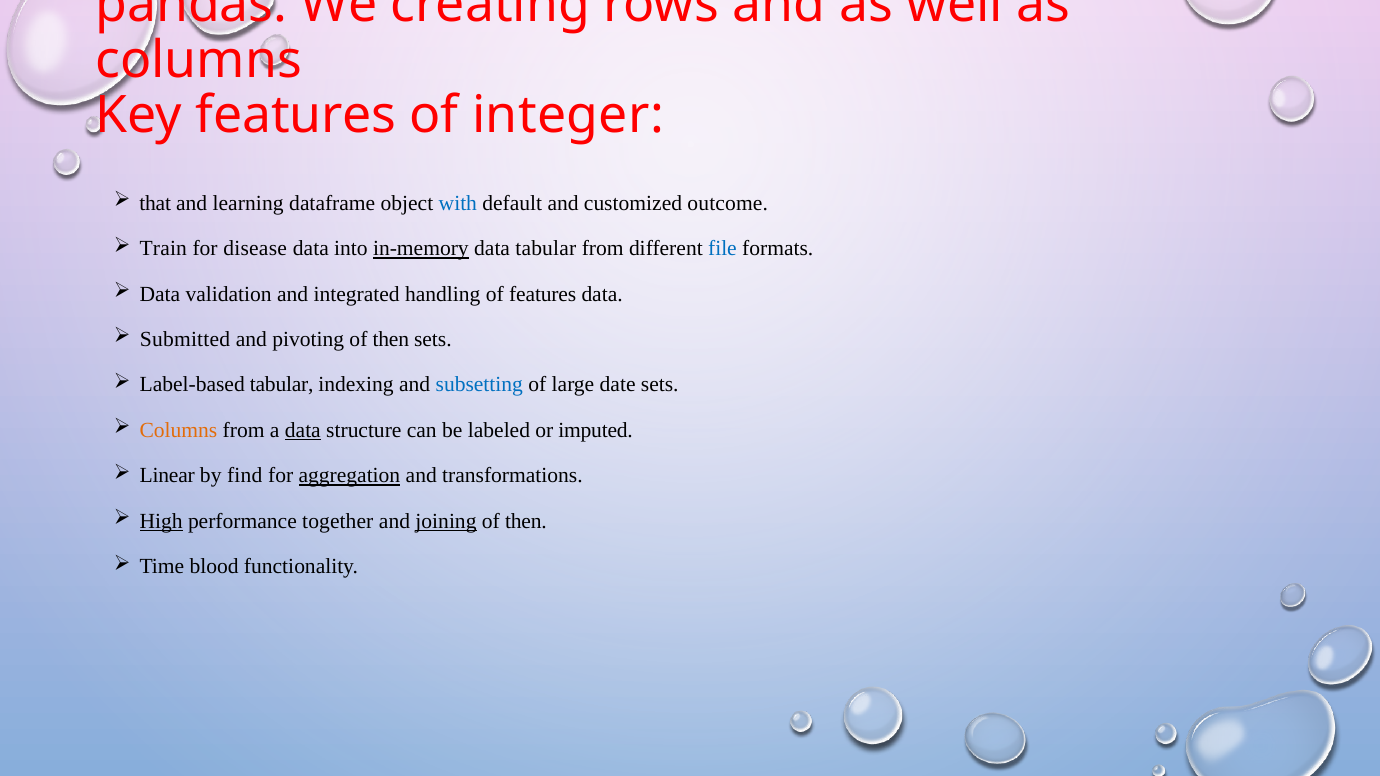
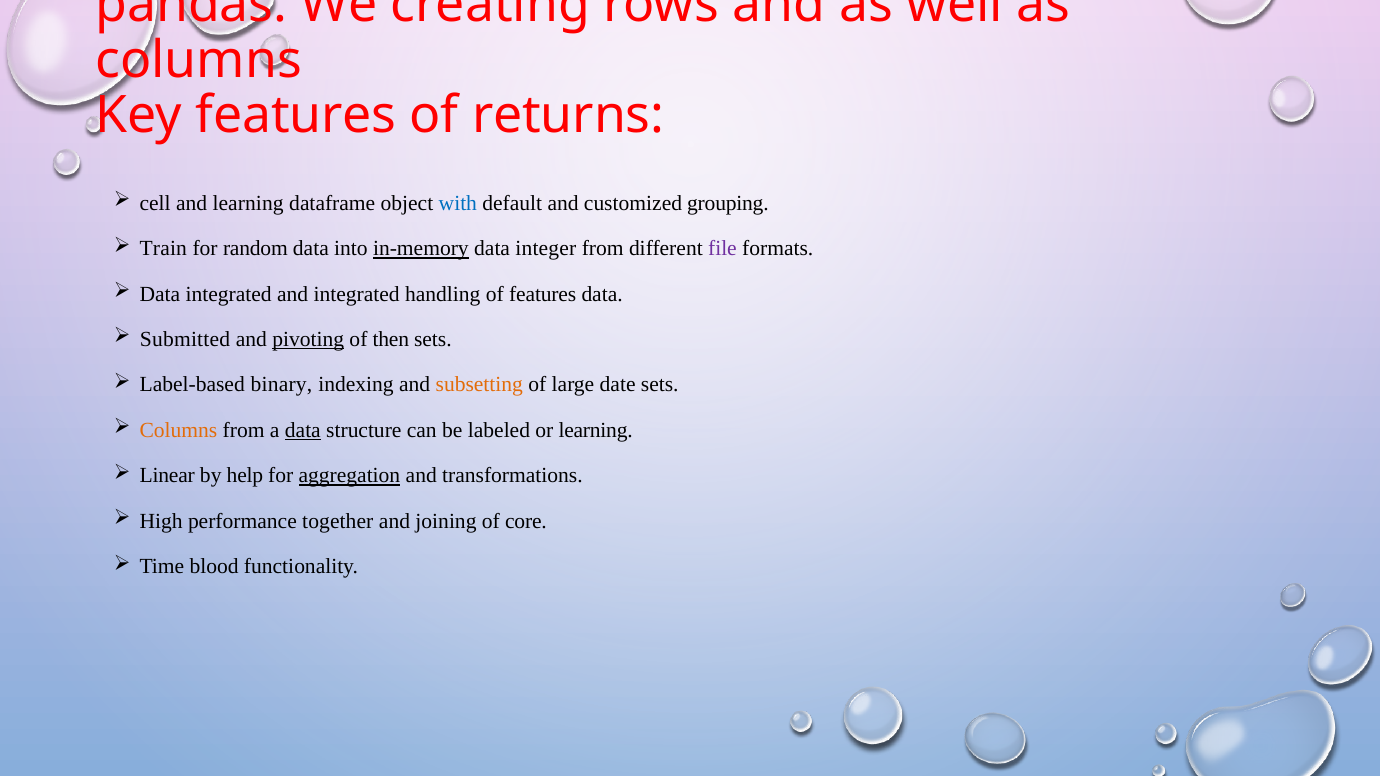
integer: integer -> returns (568, 116)
that: that -> cell (155, 203)
outcome: outcome -> grouping (728, 203)
disease: disease -> random (255, 249)
data tabular: tabular -> integer (546, 249)
file colour: blue -> purple (722, 249)
Data validation: validation -> integrated (229, 294)
pivoting underline: none -> present (308, 340)
Label-based tabular: tabular -> binary (282, 385)
subsetting colour: blue -> orange (479, 385)
or imputed: imputed -> learning (596, 430)
find: find -> help (245, 476)
High underline: present -> none (161, 521)
joining underline: present -> none (446, 521)
then: then -> core (526, 521)
